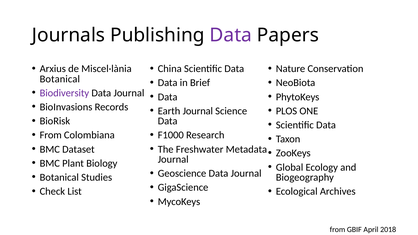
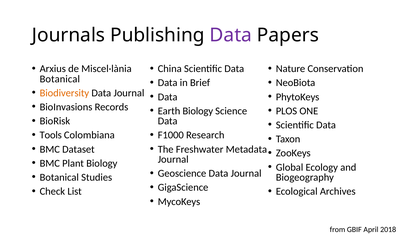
Biodiversity colour: purple -> orange (64, 93)
Earth Journal: Journal -> Biology (198, 111)
From: From -> Tools (51, 135)
